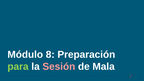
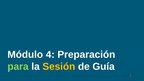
8: 8 -> 4 (50, 54)
Sesión colour: pink -> yellow (59, 67)
Mala: Mala -> Guía (104, 67)
